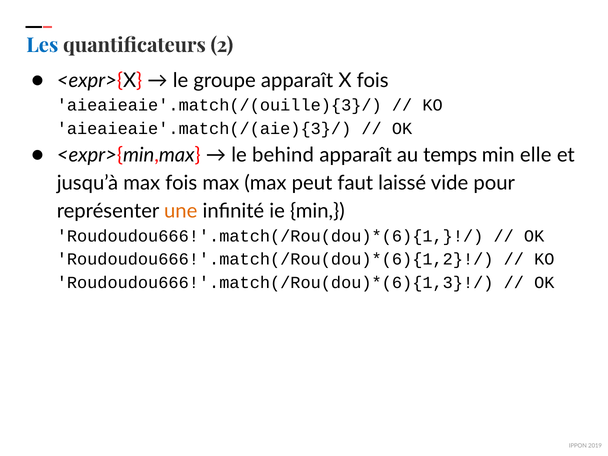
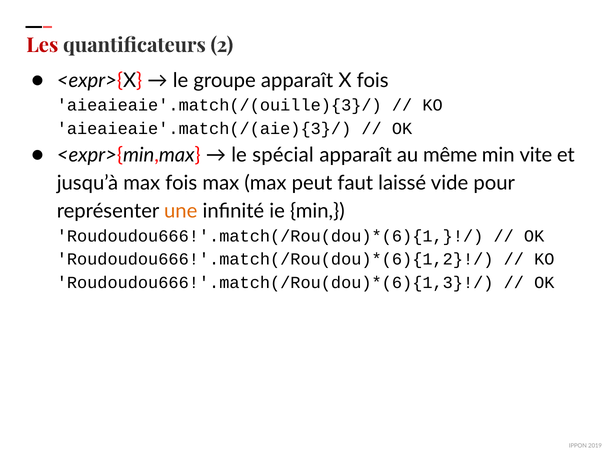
Les colour: blue -> red (42, 45)
behind: behind -> spécial (283, 155)
temps: temps -> même (450, 155)
elle: elle -> vite (536, 155)
